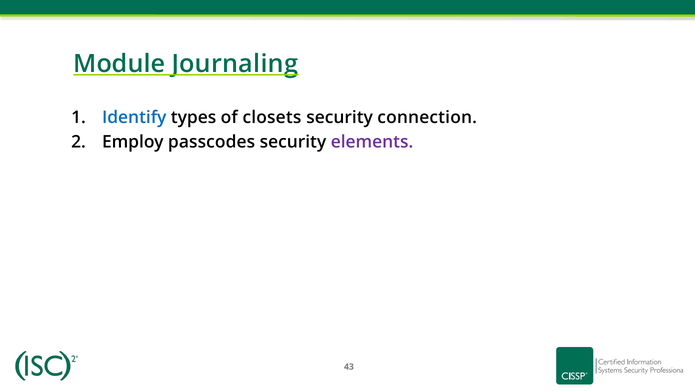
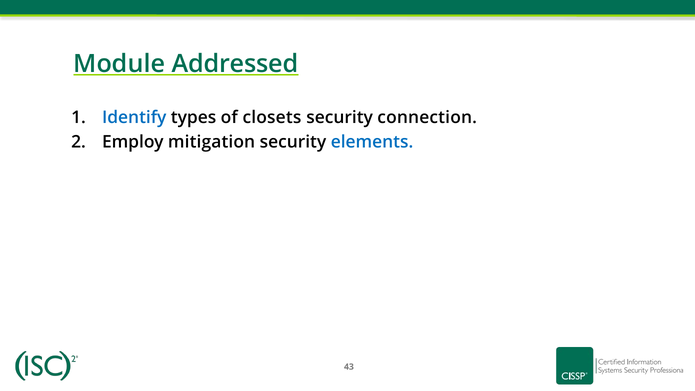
Journaling: Journaling -> Addressed (235, 64)
passcodes: passcodes -> mitigation (212, 142)
elements colour: purple -> blue (372, 142)
